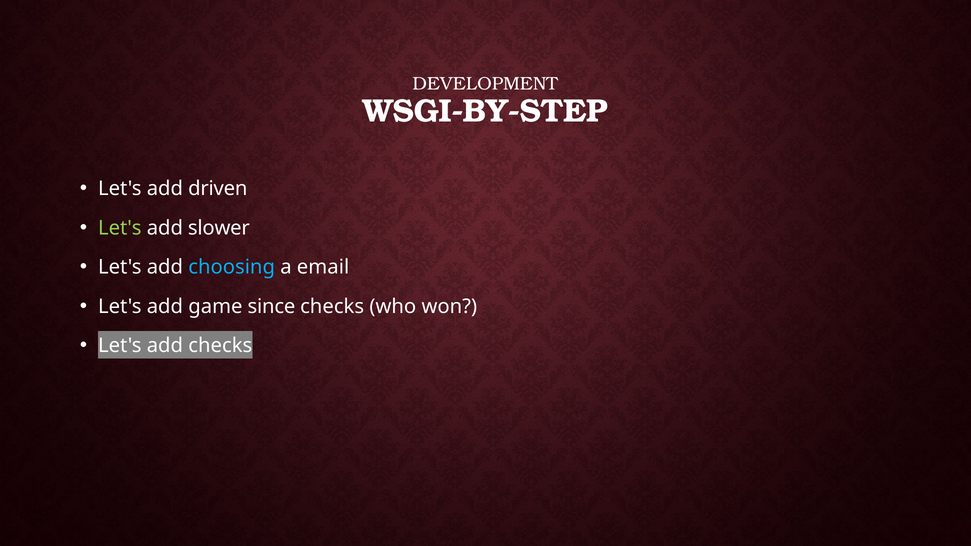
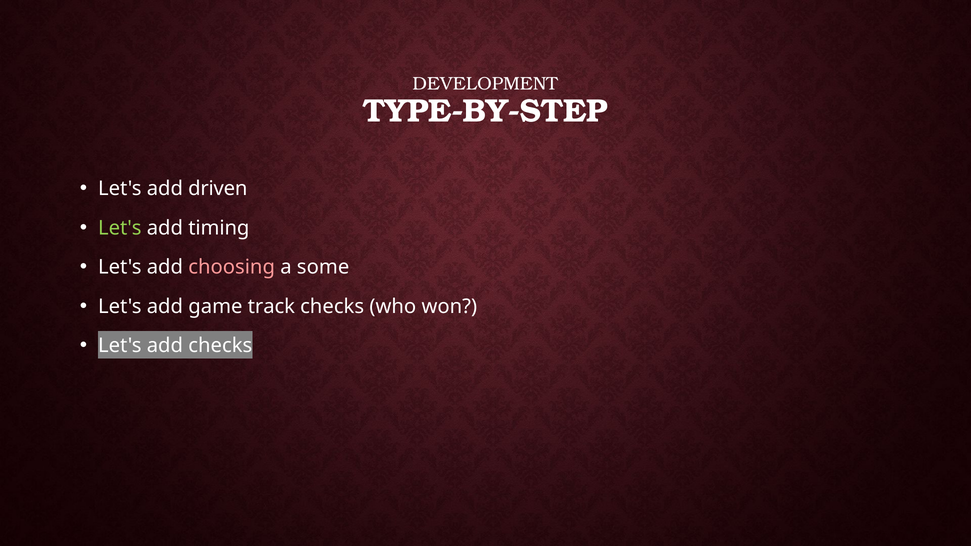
WSGI-BY-STEP: WSGI-BY-STEP -> TYPE-BY-STEP (485, 111)
slower: slower -> timing (219, 228)
choosing colour: light blue -> pink (232, 267)
email: email -> some (323, 267)
since: since -> track (271, 307)
